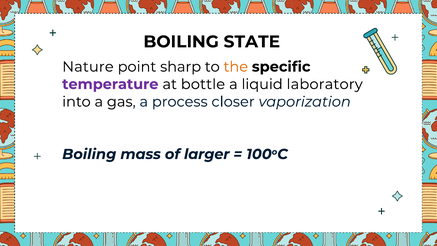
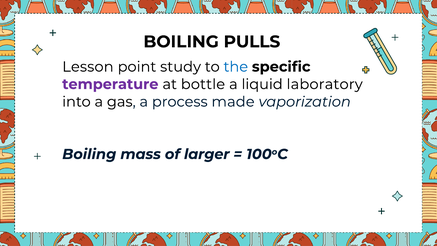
STATE: STATE -> PULLS (252, 42)
Nature: Nature -> Lesson (88, 67)
sharp: sharp -> study (181, 67)
the colour: orange -> blue (236, 67)
closer: closer -> made (233, 102)
